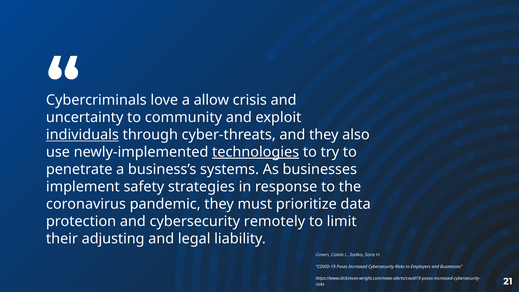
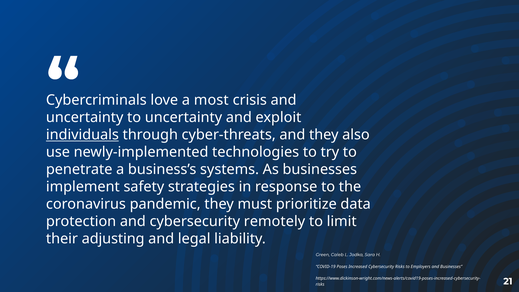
allow: allow -> most (211, 100)
to community: community -> uncertainty (183, 117)
technologies underline: present -> none (256, 152)
